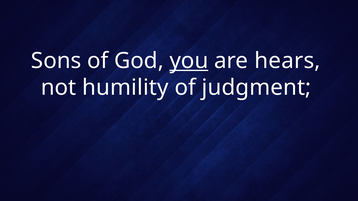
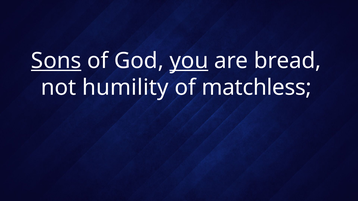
Sons underline: none -> present (56, 61)
hears: hears -> bread (288, 61)
judgment: judgment -> matchless (257, 88)
